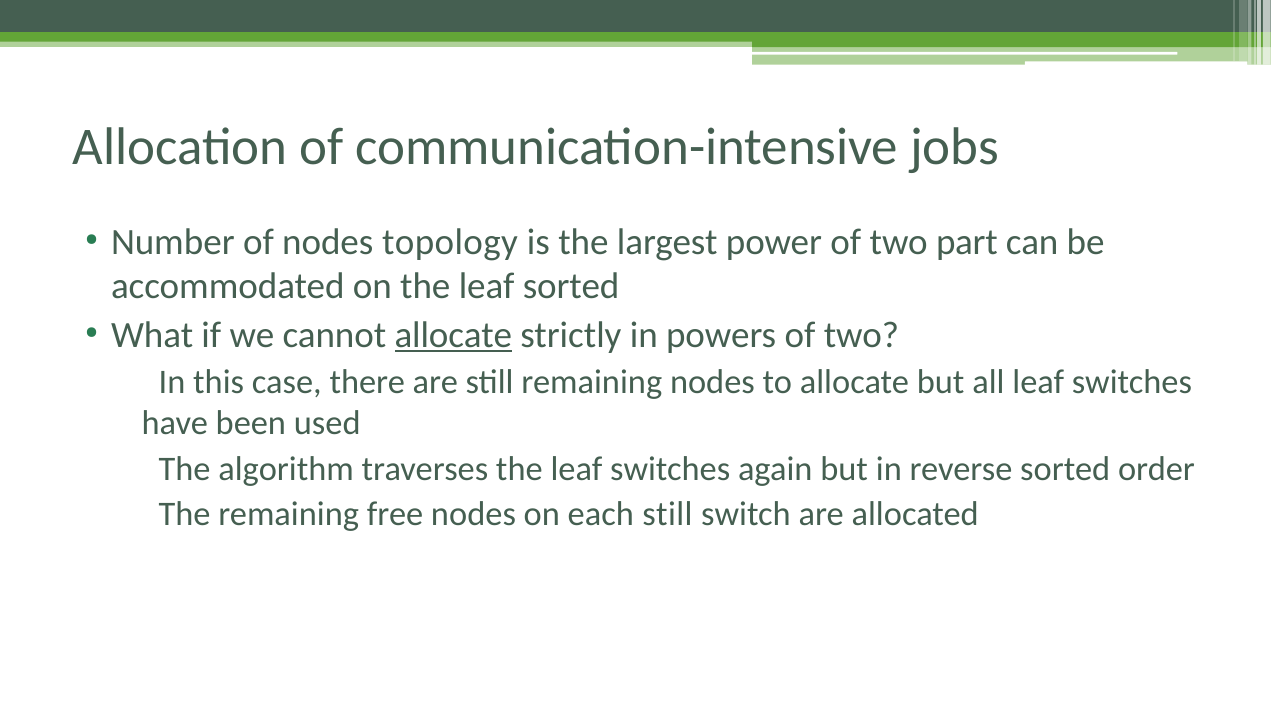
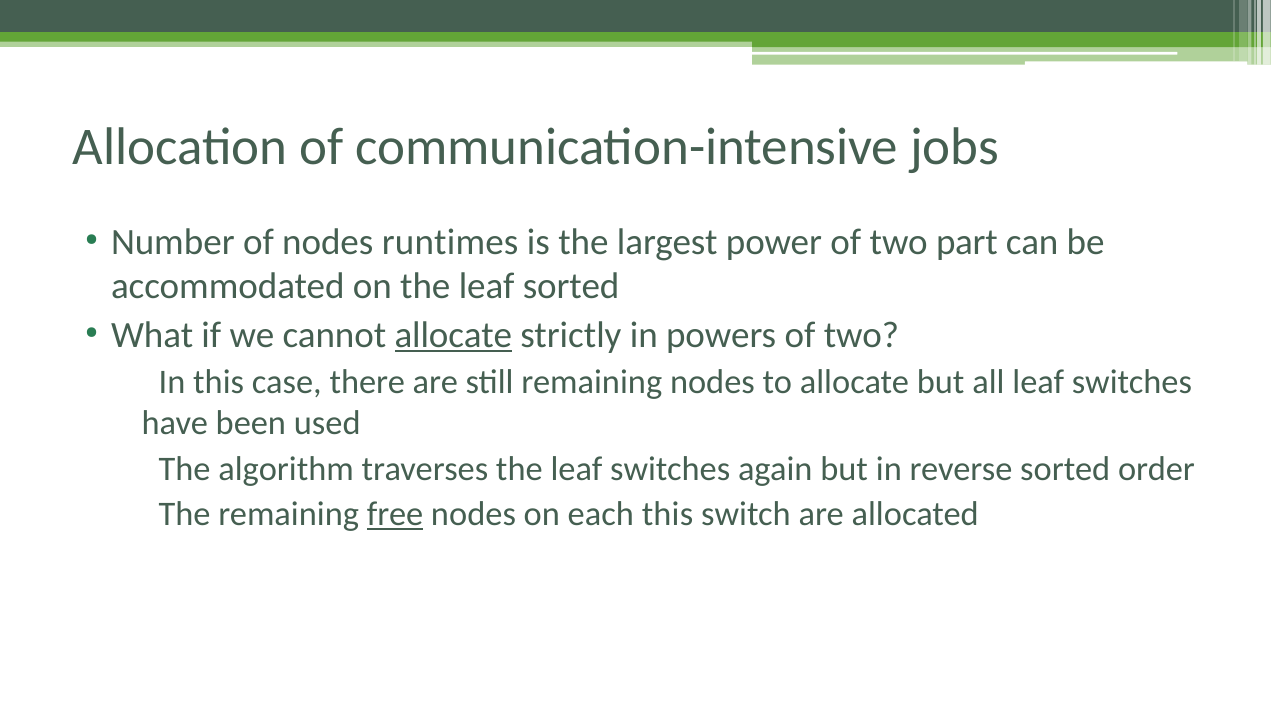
topology: topology -> runtimes (450, 242)
free underline: none -> present (395, 514)
each still: still -> this (667, 514)
